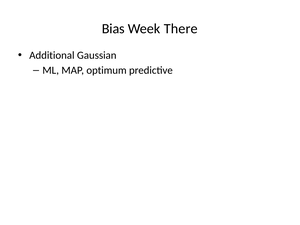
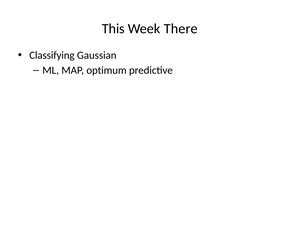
Bias: Bias -> This (113, 29)
Additional: Additional -> Classifying (52, 55)
